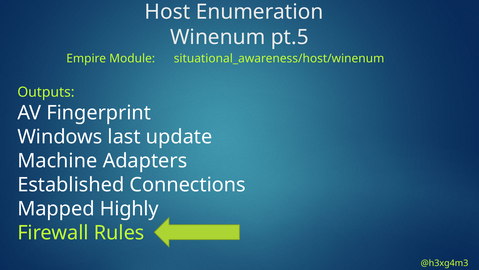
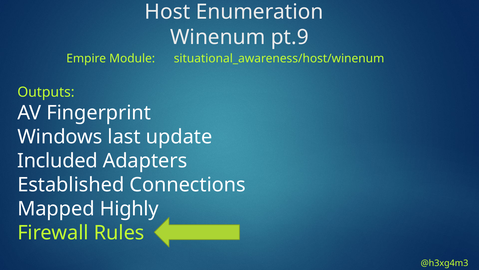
pt.5: pt.5 -> pt.9 (290, 37)
Machine: Machine -> Included (58, 161)
